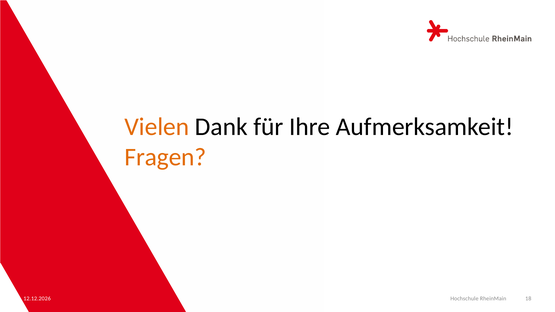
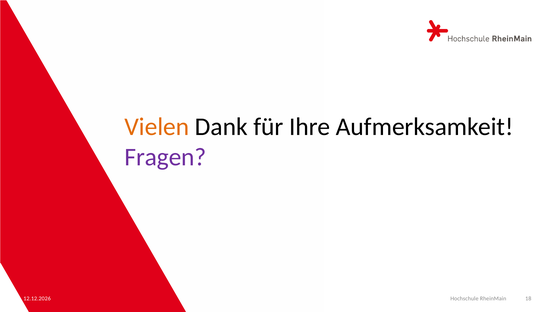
Fragen colour: orange -> purple (165, 157)
